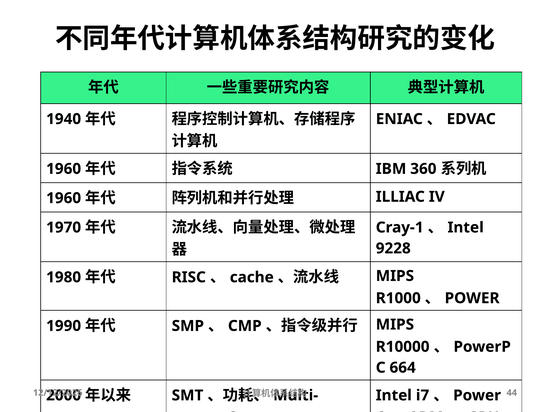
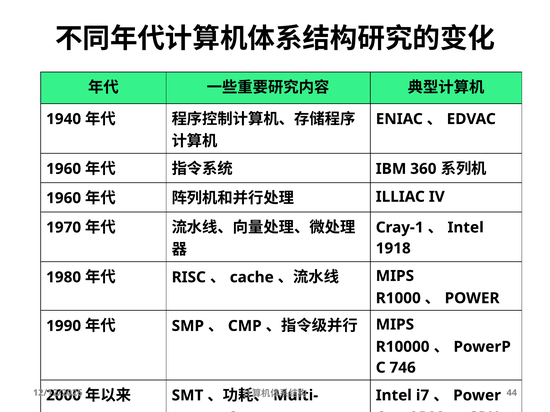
9228: 9228 -> 1918 (393, 249)
664: 664 -> 746 (403, 368)
